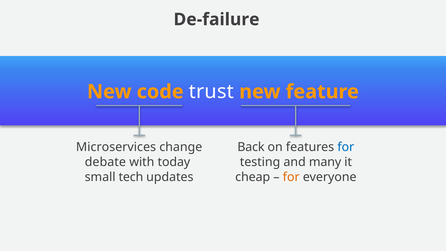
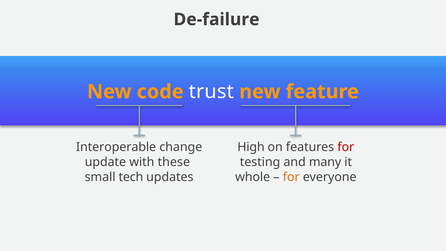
Microservices: Microservices -> Interoperable (116, 147)
Back: Back -> High (251, 147)
for colour: blue -> red (346, 147)
debate: debate -> update (105, 162)
today: today -> these (174, 162)
cheap: cheap -> whole (253, 177)
